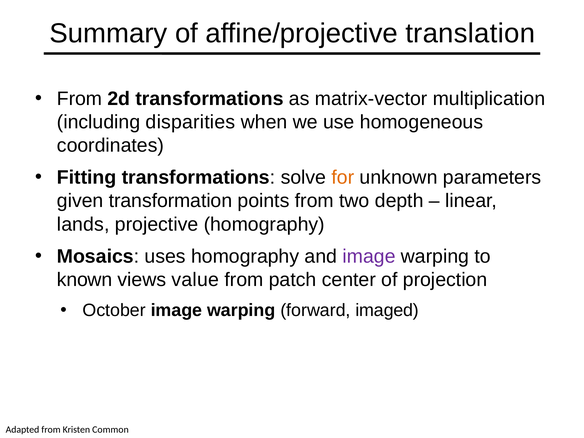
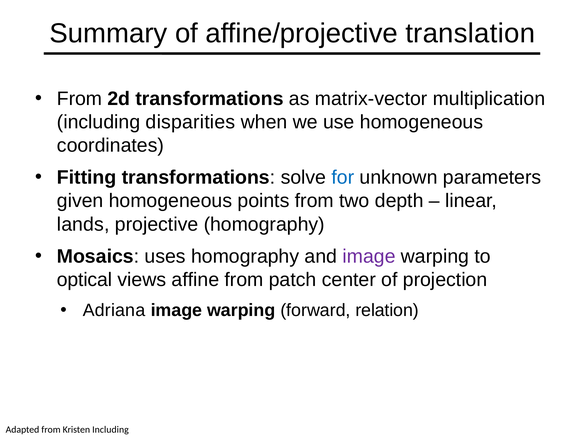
for colour: orange -> blue (343, 178)
given transformation: transformation -> homogeneous (170, 201)
known: known -> optical (85, 280)
value: value -> affine (195, 280)
October: October -> Adriana (114, 310)
imaged: imaged -> relation (387, 310)
Kristen Common: Common -> Including (110, 430)
